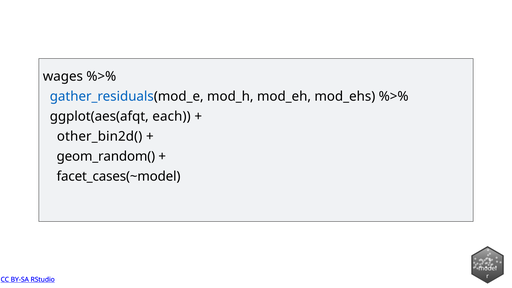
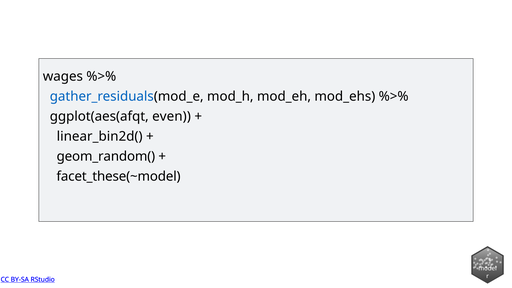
each: each -> even (172, 116)
other_bin2d(: other_bin2d( -> linear_bin2d( (100, 136)
facet_cases(~model: facet_cases(~model -> facet_these(~model (119, 176)
